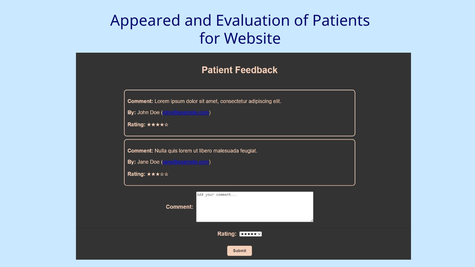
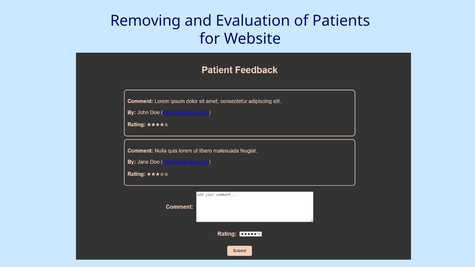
Appeared: Appeared -> Removing (145, 21)
